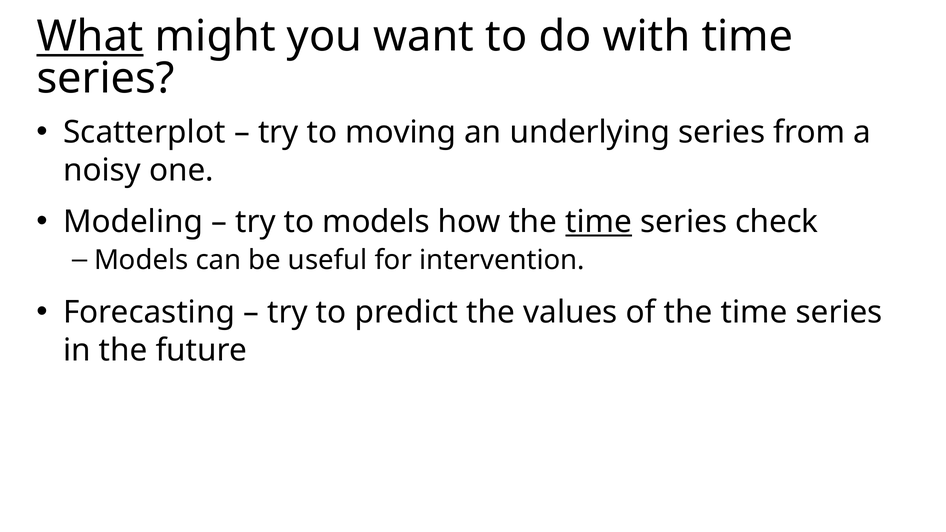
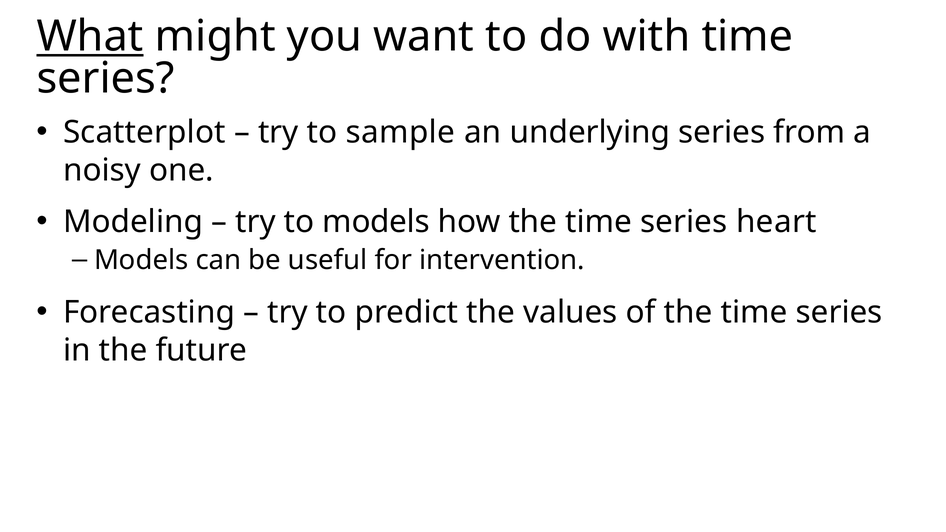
moving: moving -> sample (401, 132)
time underline: present -> none (599, 222)
check: check -> heart (776, 222)
